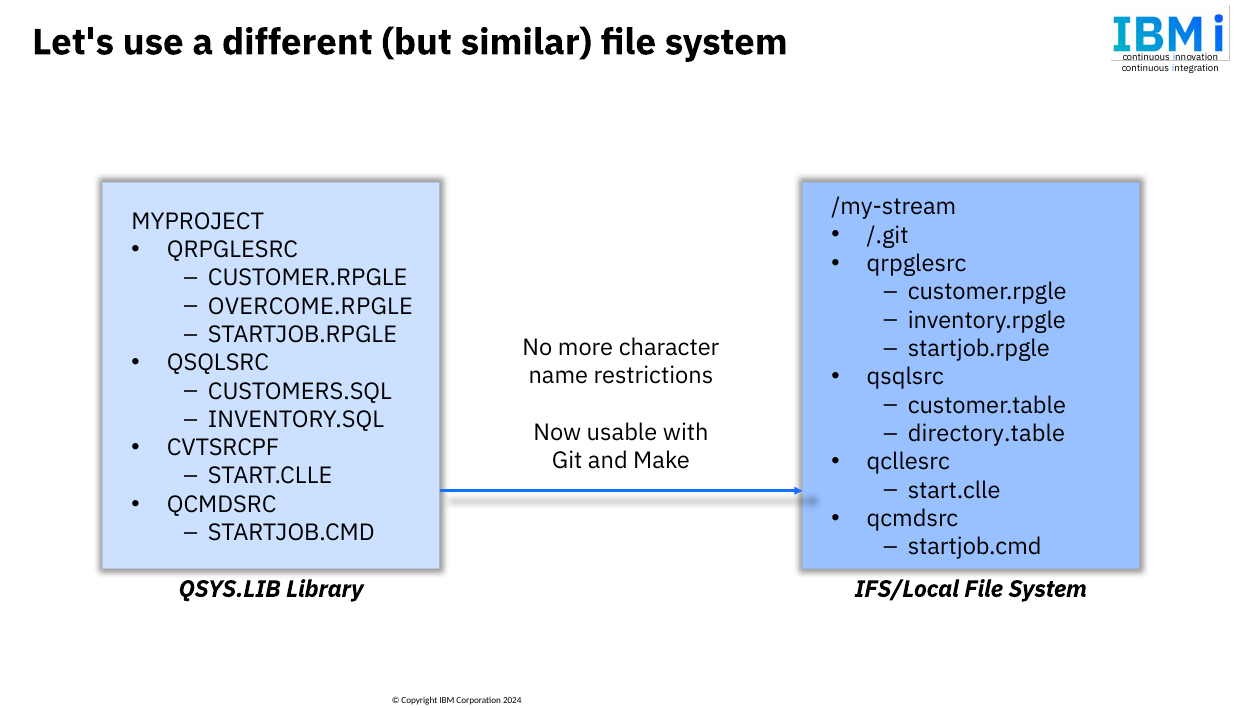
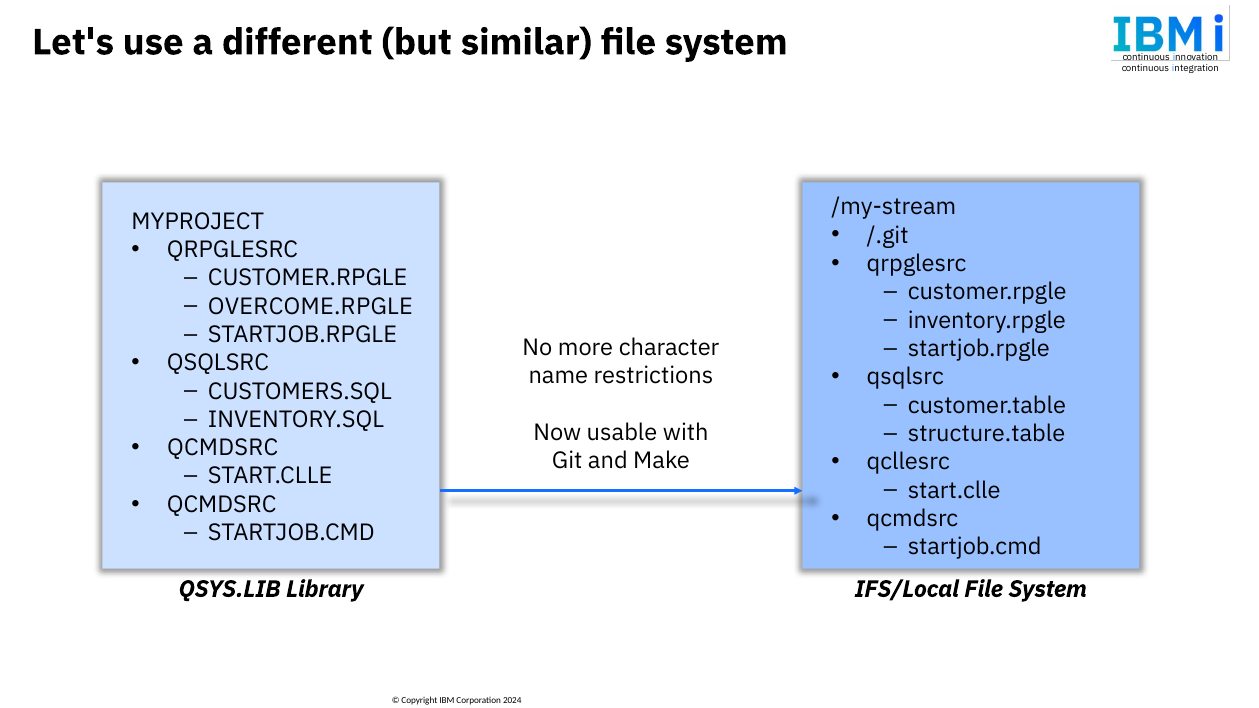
directory.table: directory.table -> structure.table (987, 434)
CVTSRCPF: CVTSRCPF -> QCMDSRC (223, 448)
